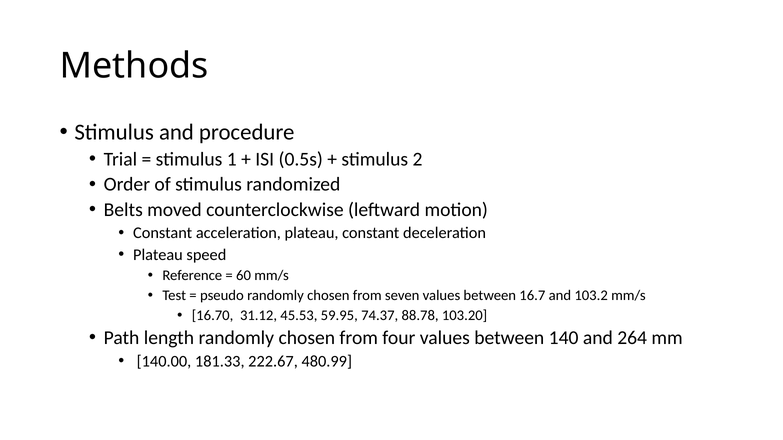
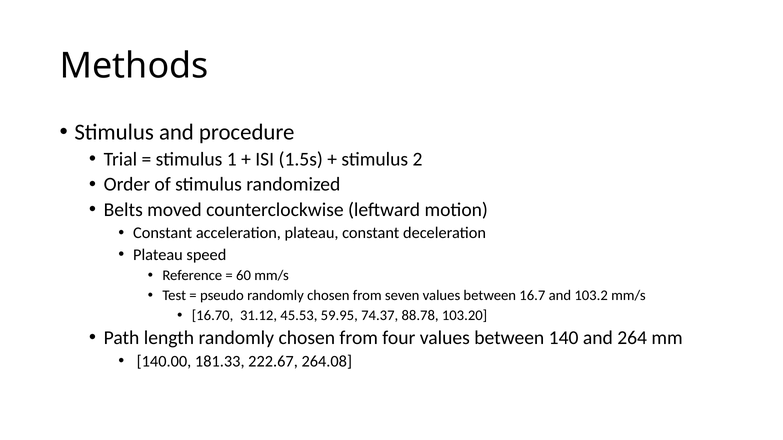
0.5s: 0.5s -> 1.5s (301, 159)
480.99: 480.99 -> 264.08 (327, 362)
